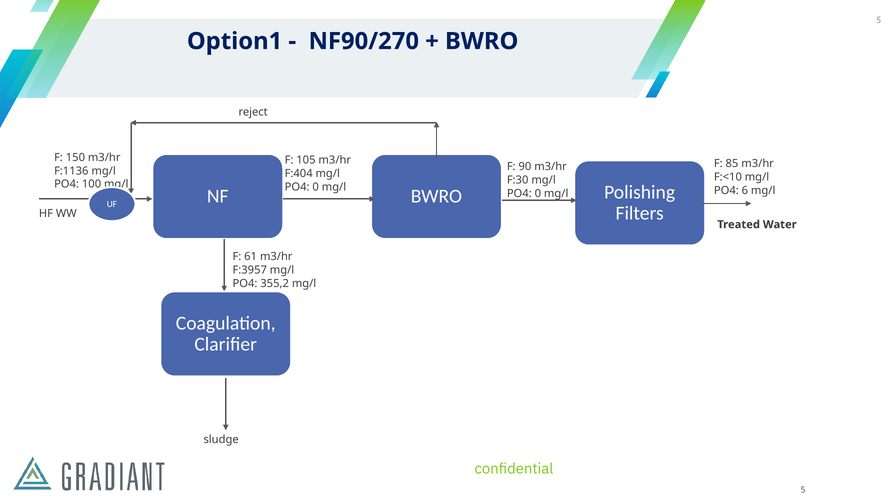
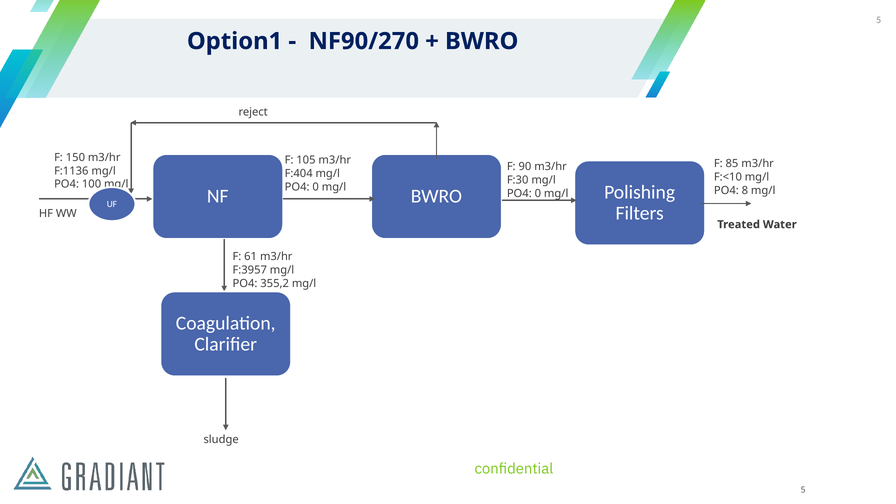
6: 6 -> 8 (745, 190)
